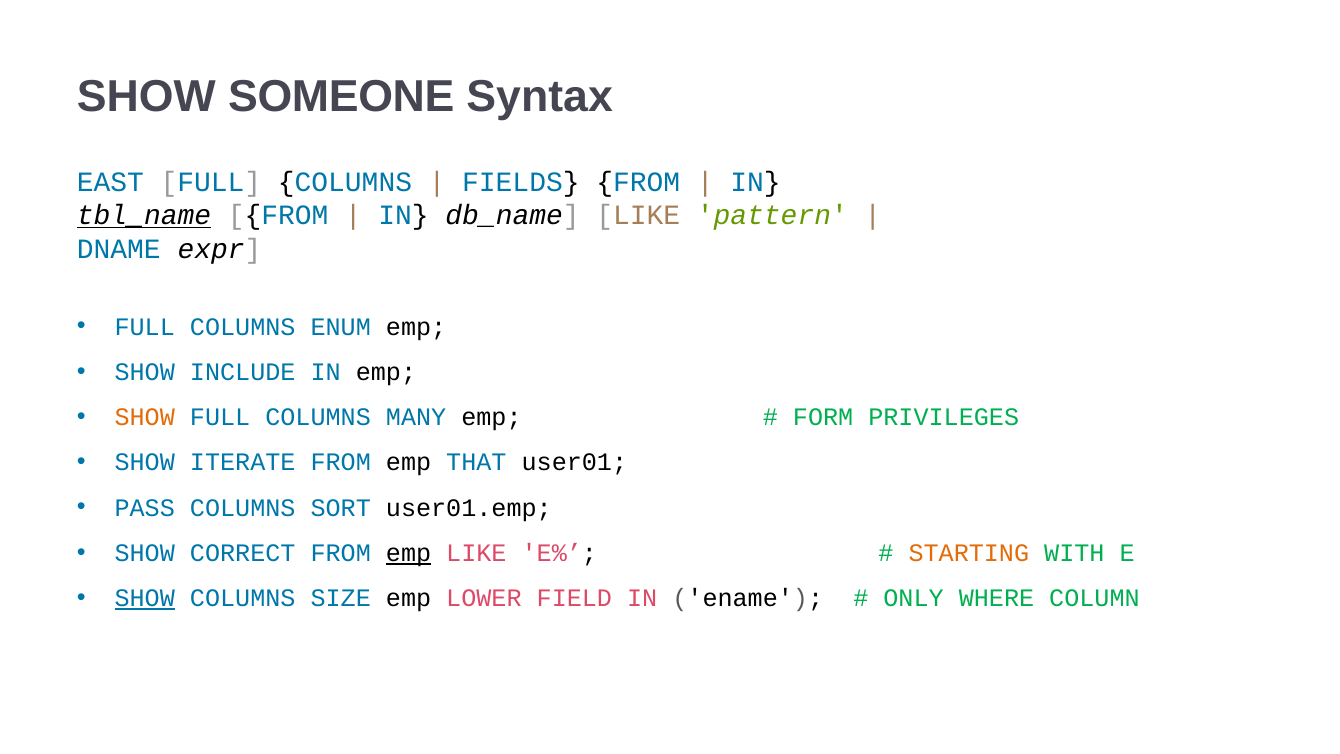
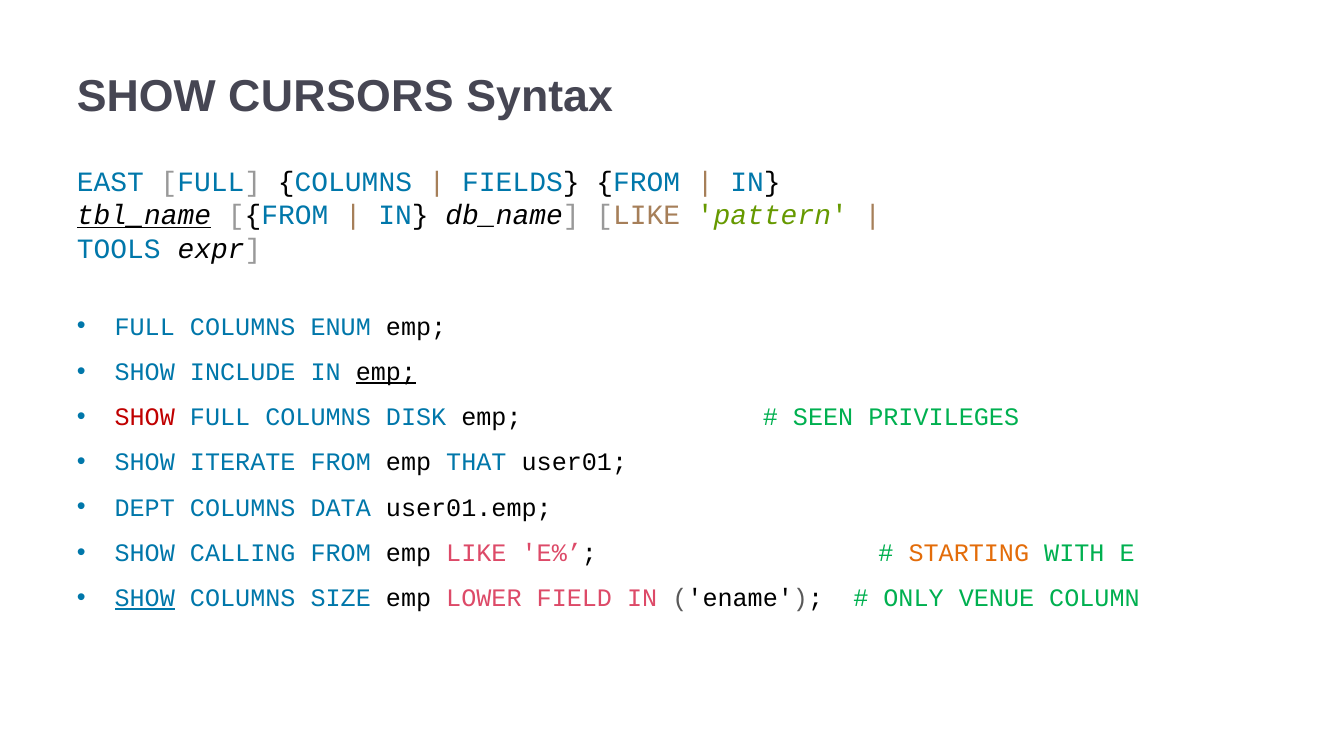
SOMEONE: SOMEONE -> CURSORS (341, 97)
DNAME: DNAME -> TOOLS (119, 249)
emp underline: none -> present (386, 372)
SHOW colour: orange -> red (145, 417)
MANY: MANY -> DISK (416, 417)
FORM: FORM -> SEEN (823, 417)
PASS: PASS -> DEPT (145, 508)
SORT: SORT -> DATA (341, 508)
CORRECT: CORRECT -> CALLING (243, 553)
emp underline: present -> none (409, 553)
WHERE: WHERE -> VENUE (996, 598)
